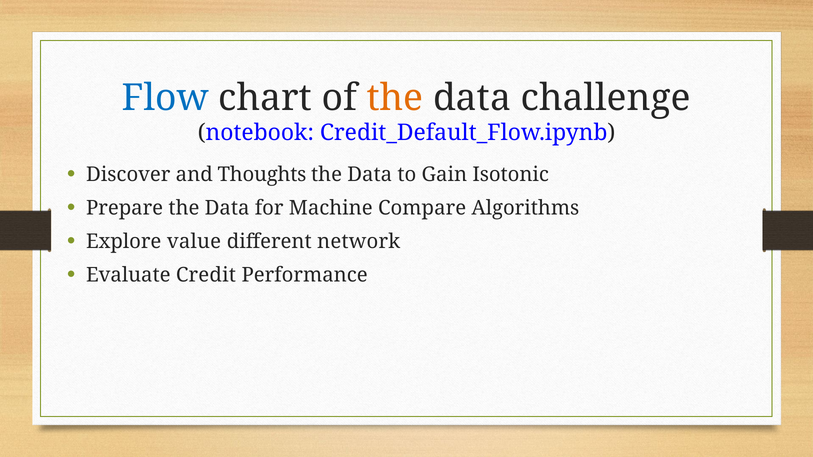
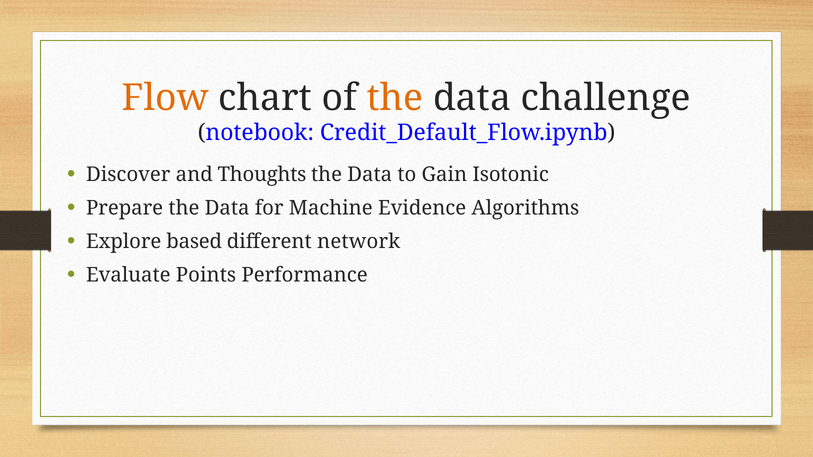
Flow colour: blue -> orange (165, 98)
Compare: Compare -> Evidence (422, 208)
value: value -> based (194, 242)
Credit: Credit -> Points (206, 275)
